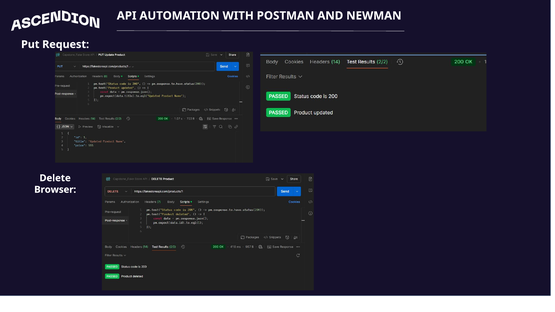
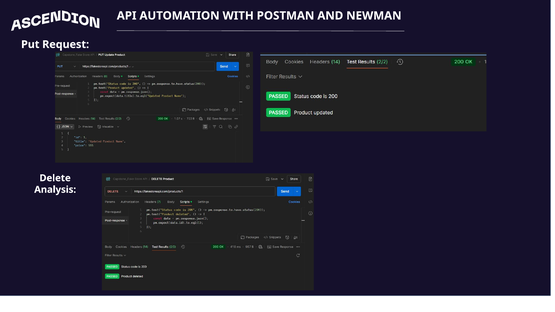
Browser: Browser -> Analysis (55, 190)
